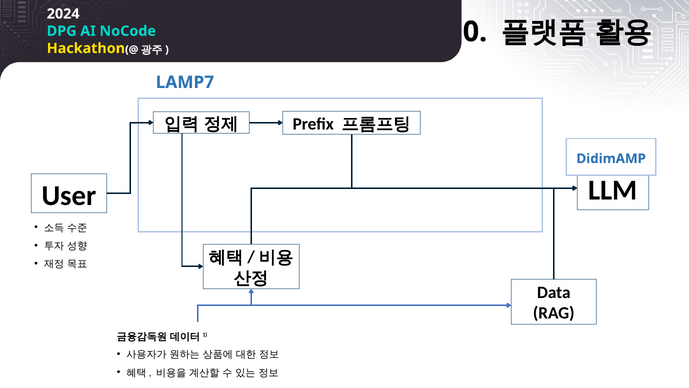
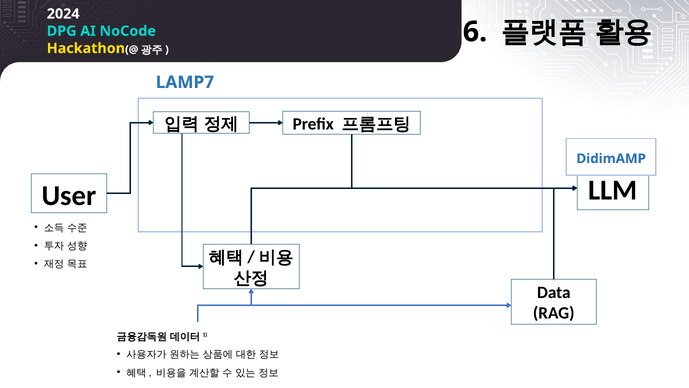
0: 0 -> 6 (475, 32)
